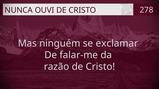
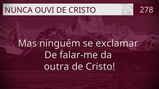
razão: razão -> outra (57, 67)
